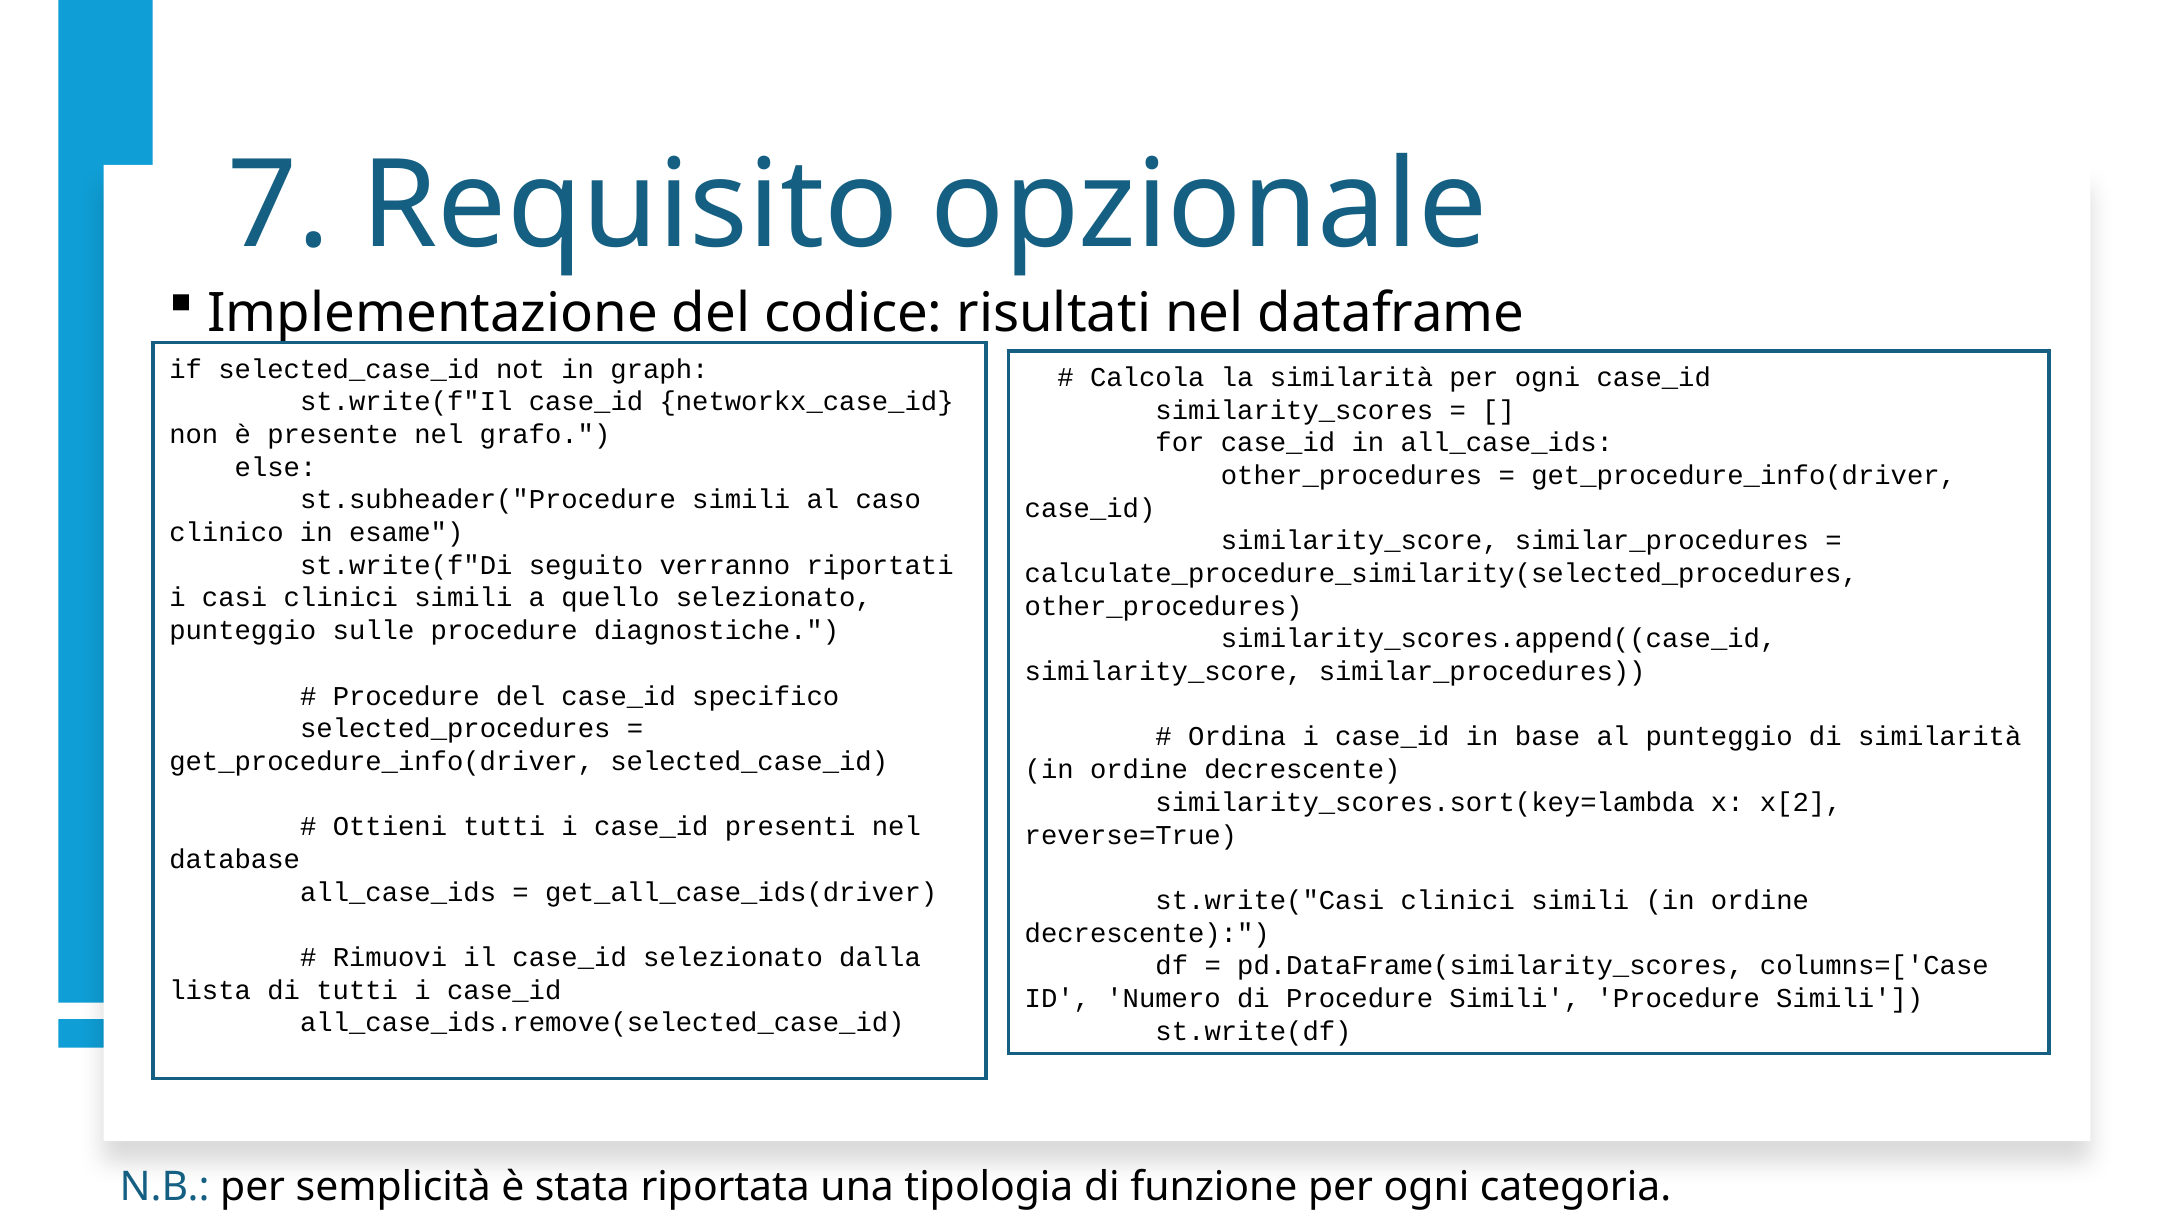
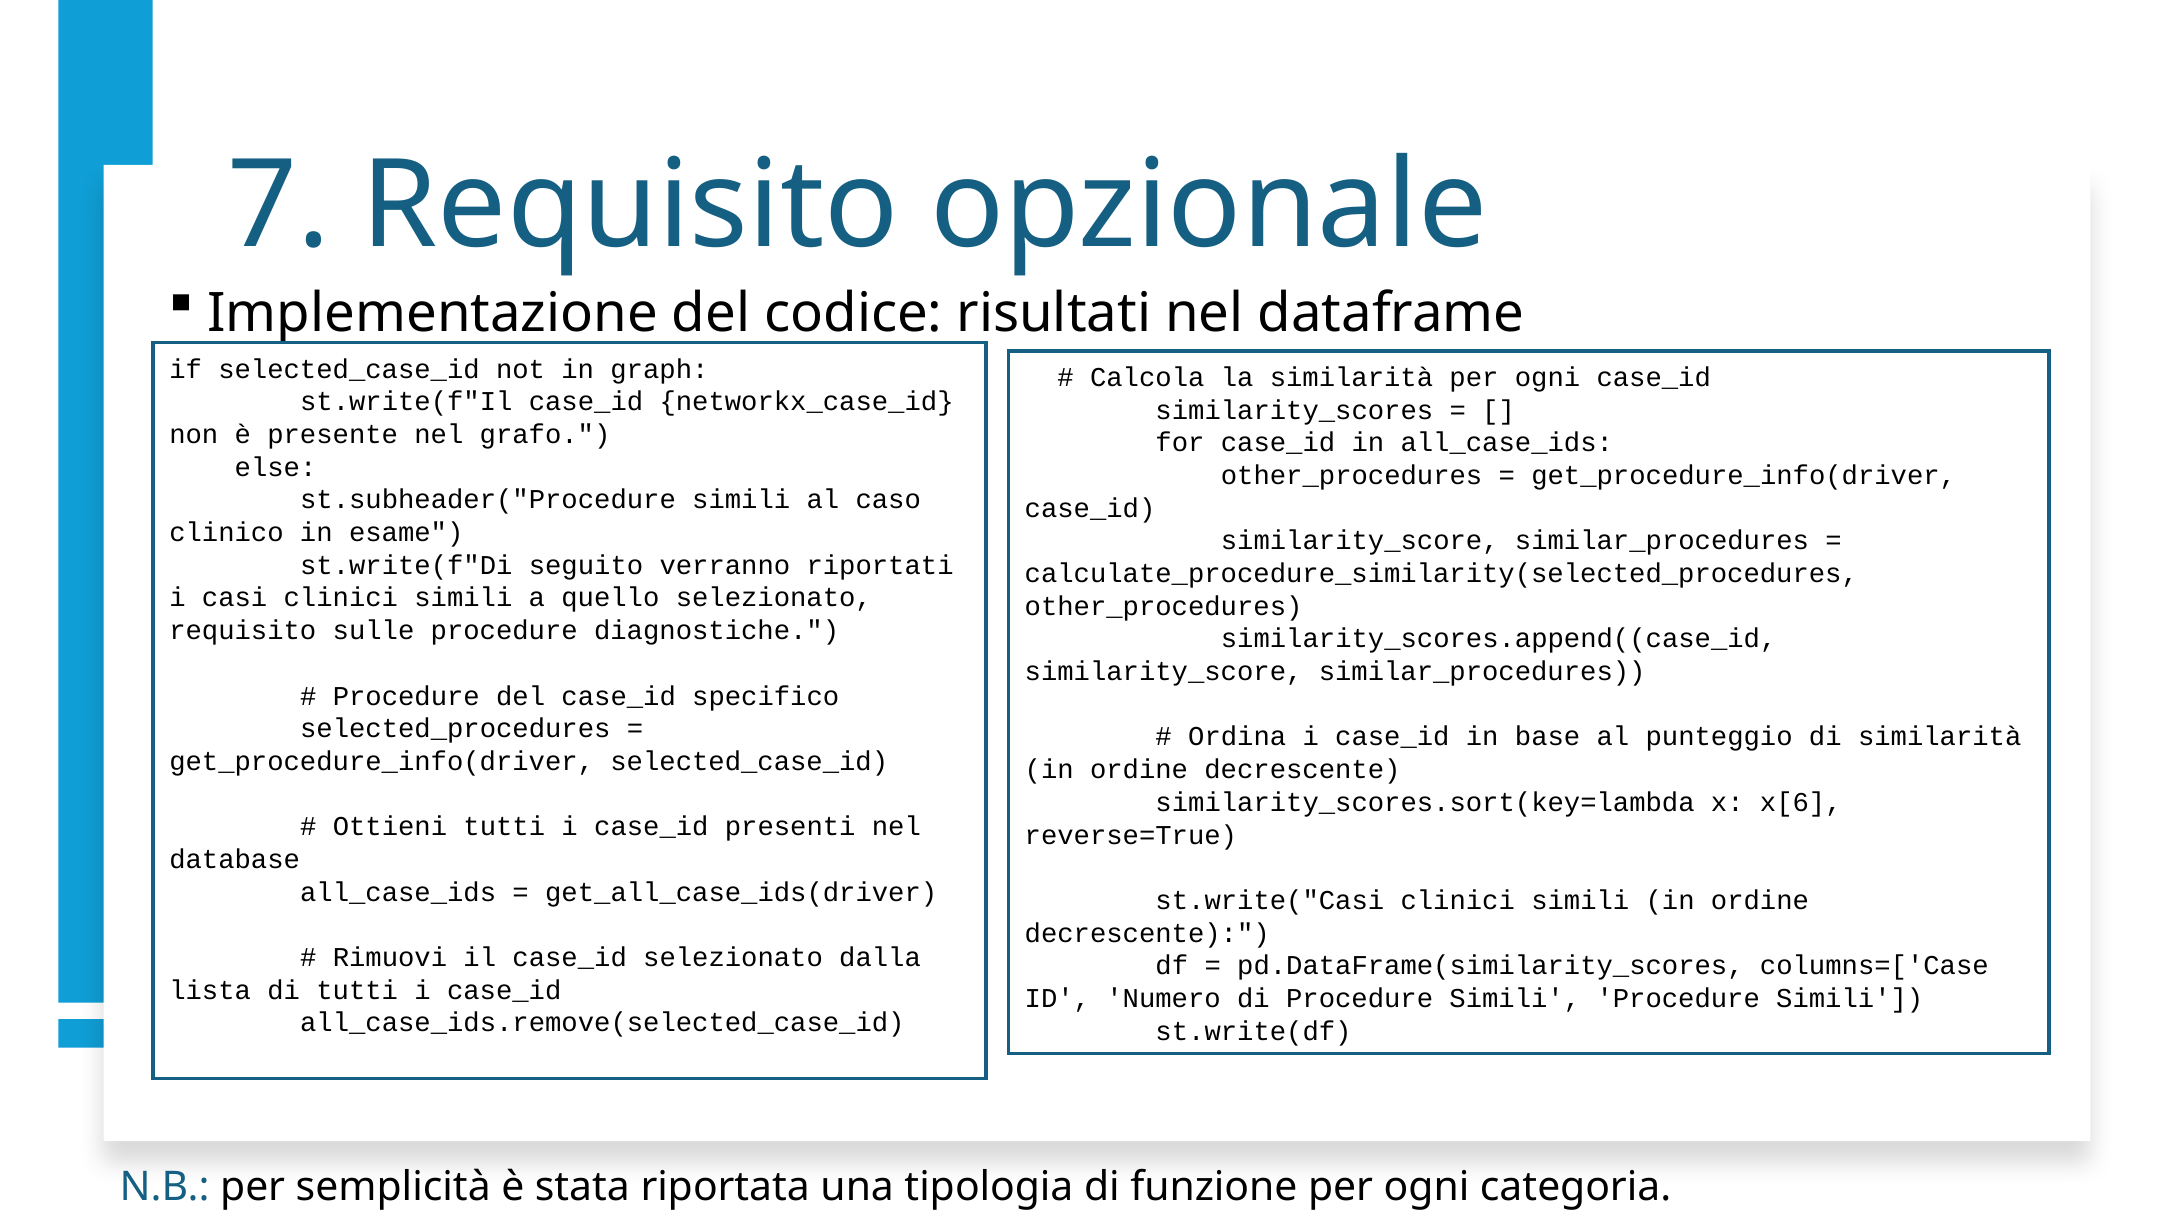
punteggio: punteggio -> requisito (243, 631)
x[2: x[2 -> x[6 (1801, 803)
